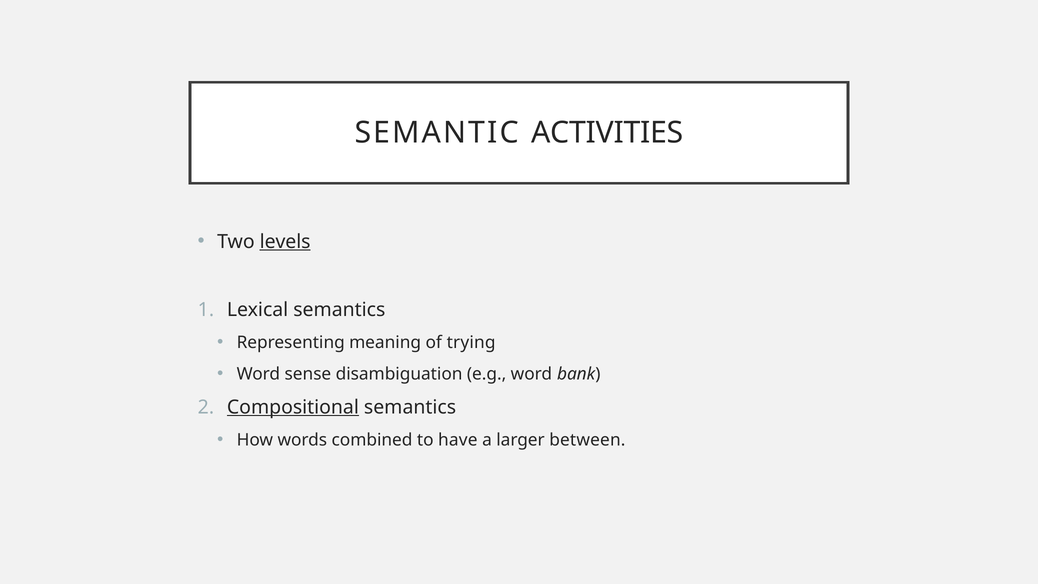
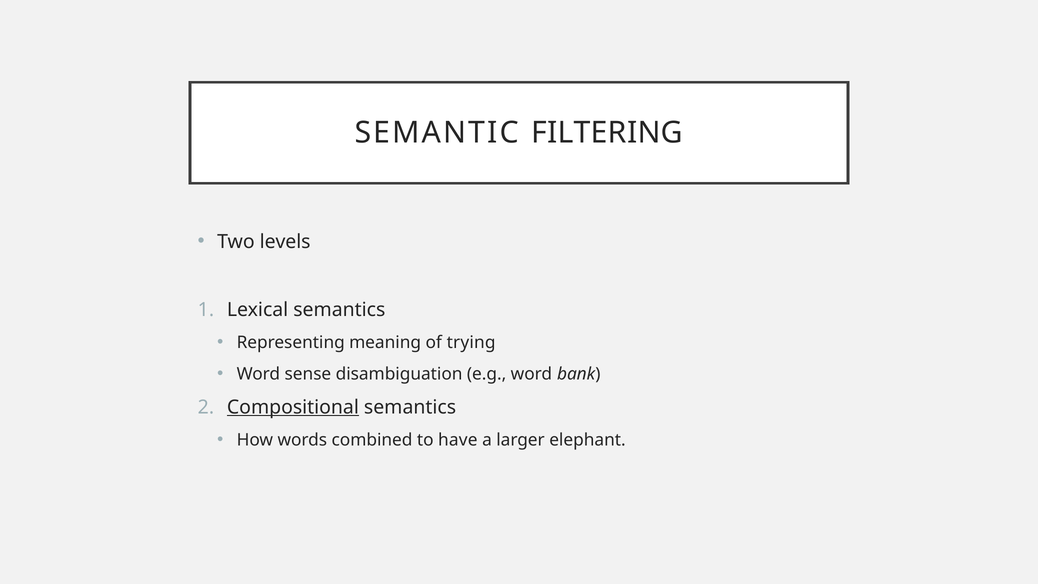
ACTIVITIES: ACTIVITIES -> FILTERING (607, 133)
levels underline: present -> none (285, 242)
between: between -> elephant (587, 440)
